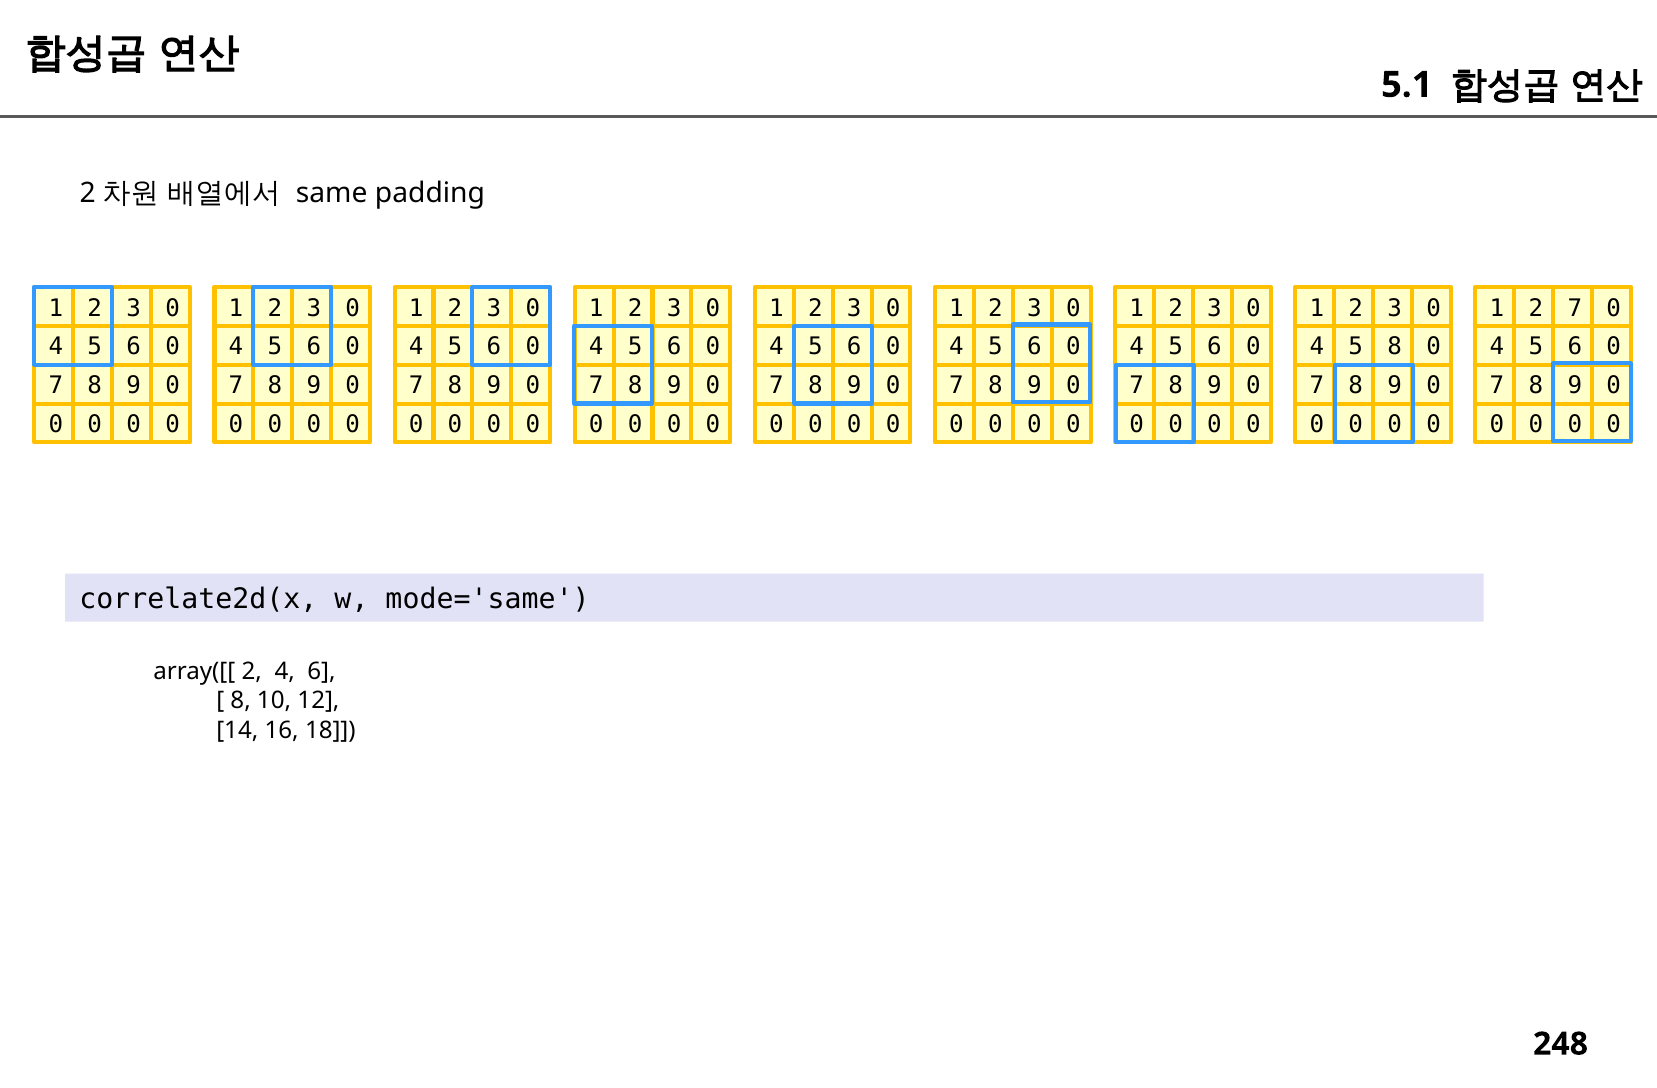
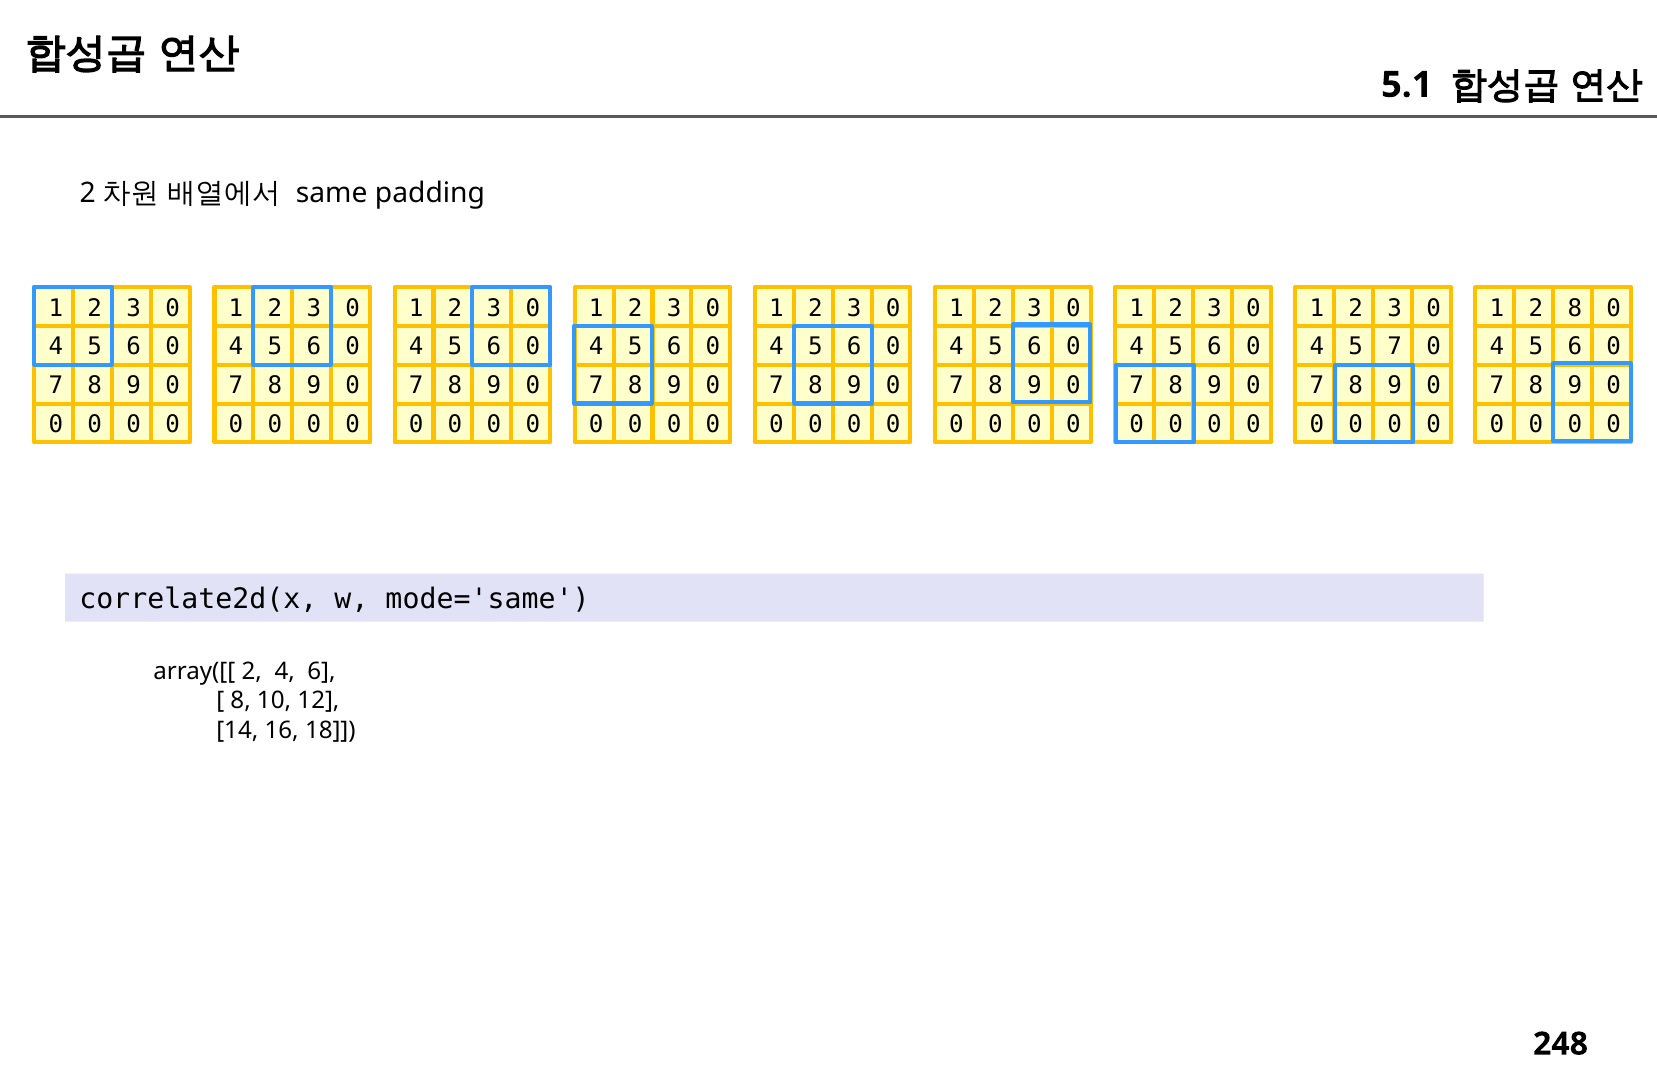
2 7: 7 -> 8 (1575, 308)
5 8: 8 -> 7 (1395, 347)
